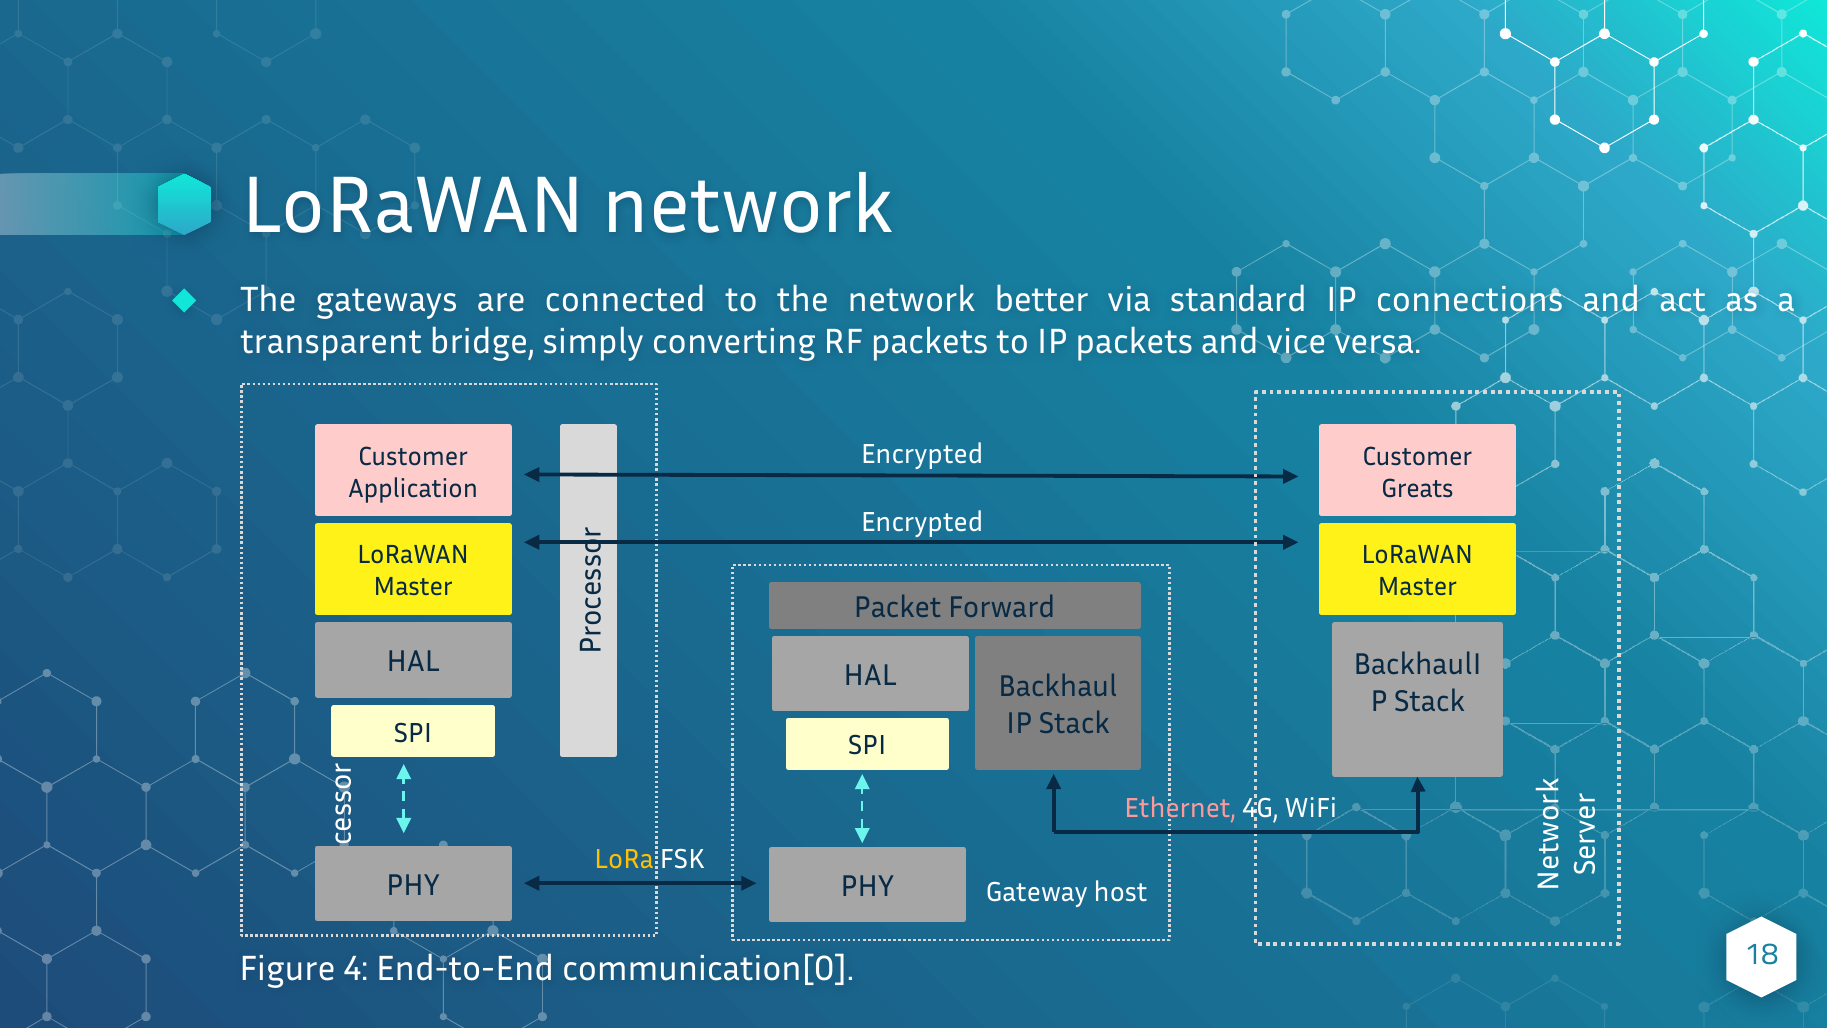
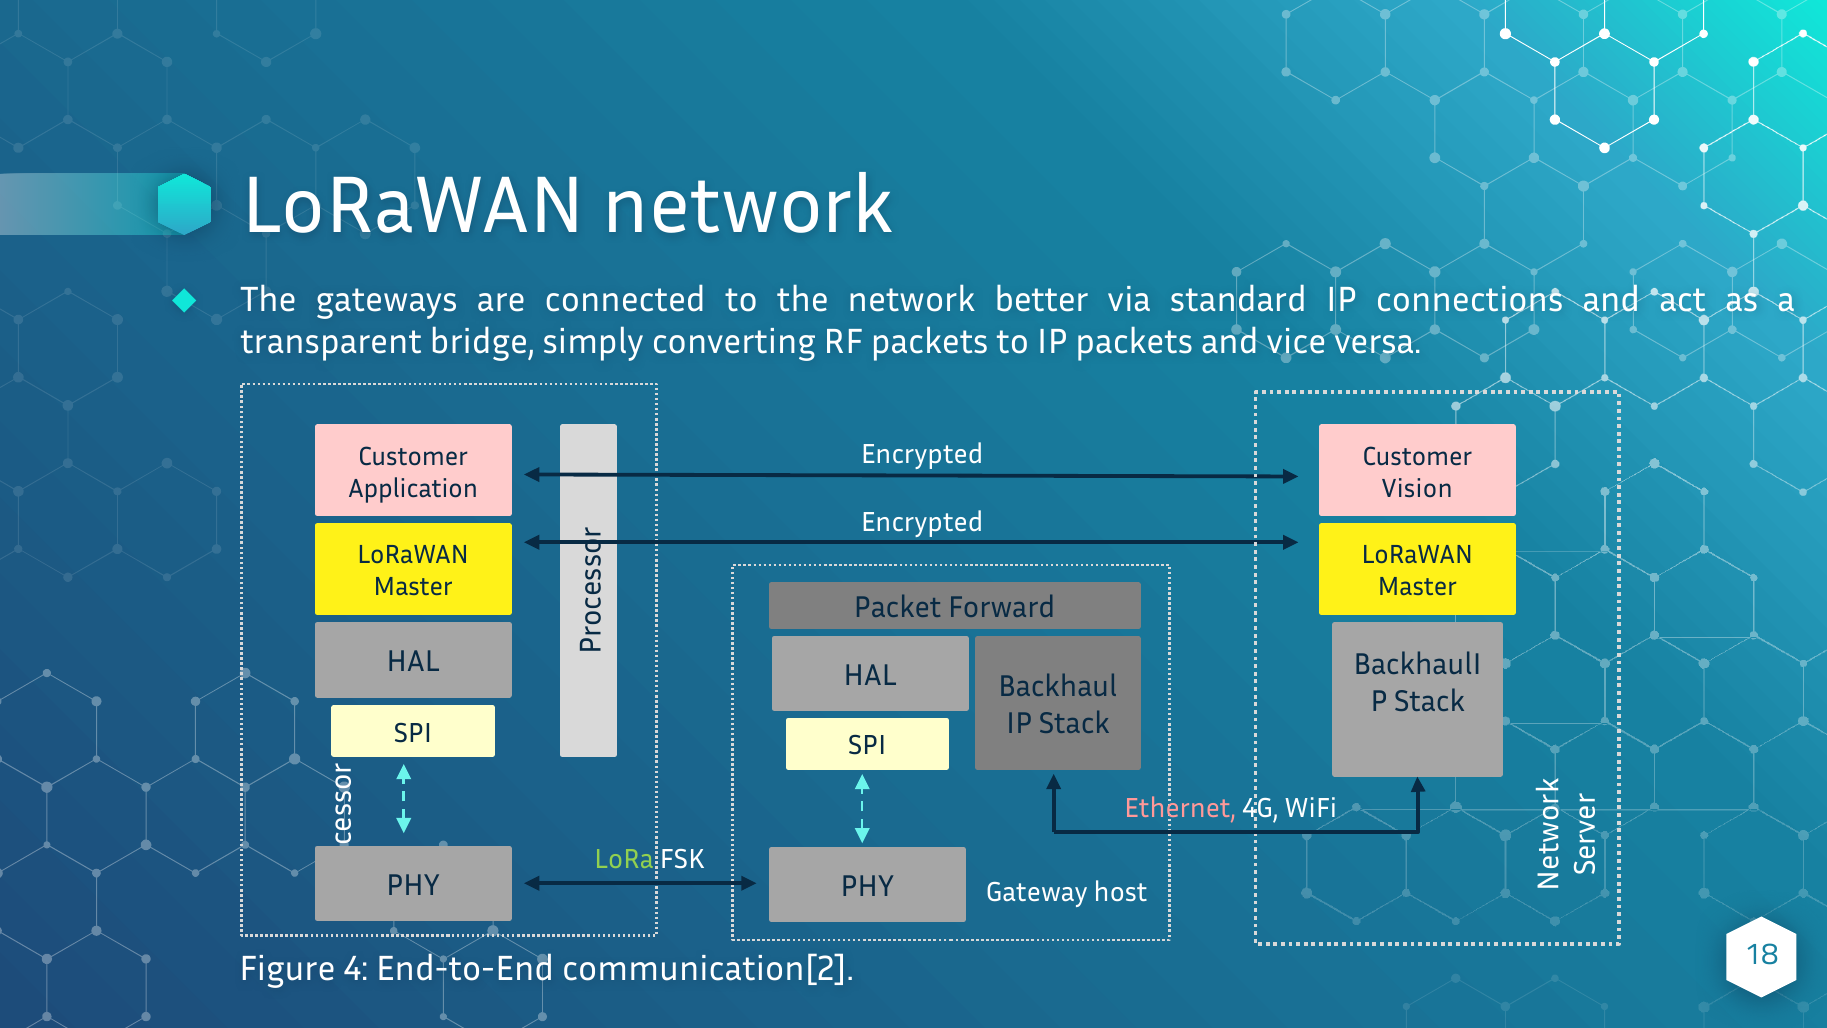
Greats: Greats -> Vision (1417, 488)
LoRa colour: yellow -> light green (624, 859)
communication[0: communication[0 -> communication[2 (708, 968)
